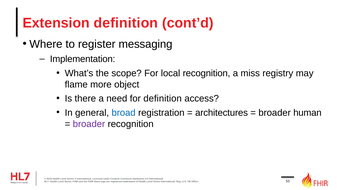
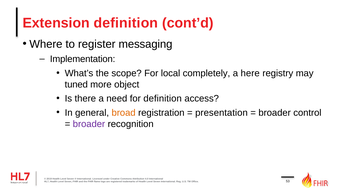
local recognition: recognition -> completely (206, 73)
miss: miss -> here (250, 73)
flame: flame -> tuned (76, 84)
broad colour: blue -> orange (124, 112)
architectures: architectures -> presentation (221, 112)
human: human -> control (307, 112)
